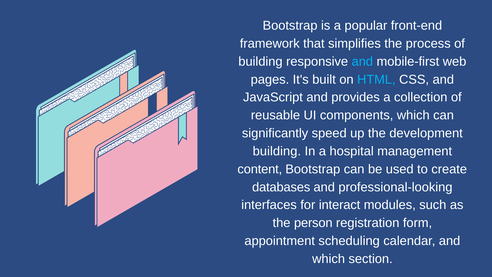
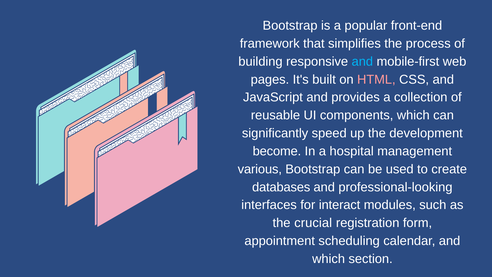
HTML colour: light blue -> pink (376, 79)
building: building -> become (277, 151)
content: content -> various (260, 169)
person: person -> crucial (313, 223)
